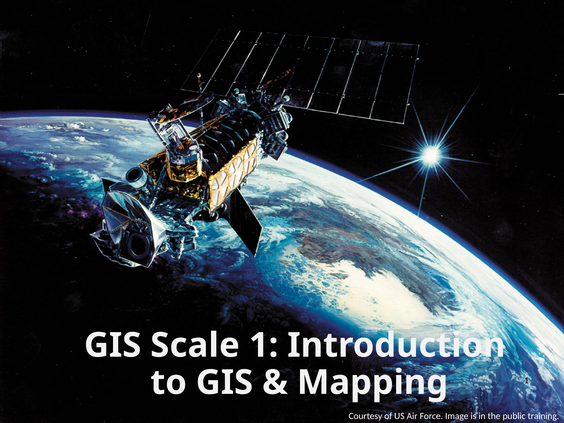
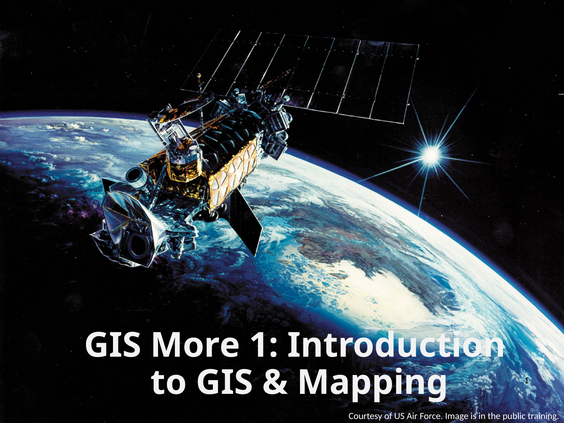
Scale: Scale -> More (195, 345)
